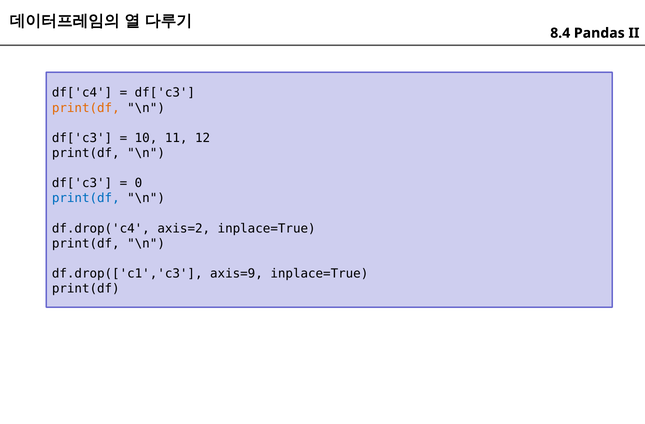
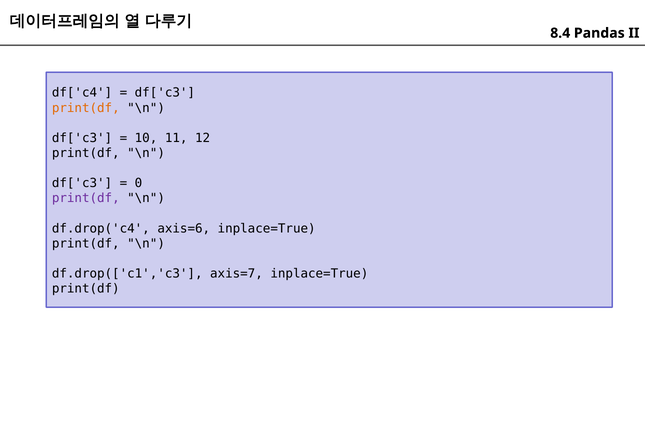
print(df colour: blue -> purple (86, 198)
axis=2: axis=2 -> axis=6 (184, 228)
axis=9: axis=9 -> axis=7 (236, 273)
